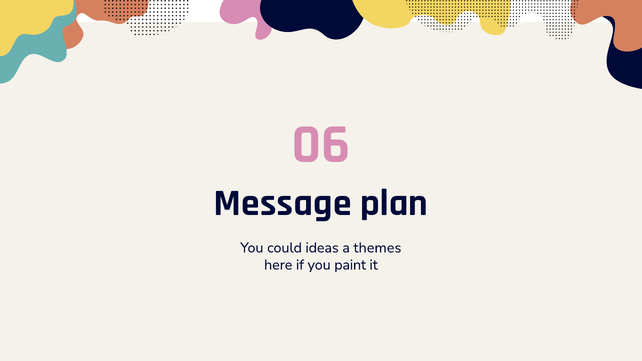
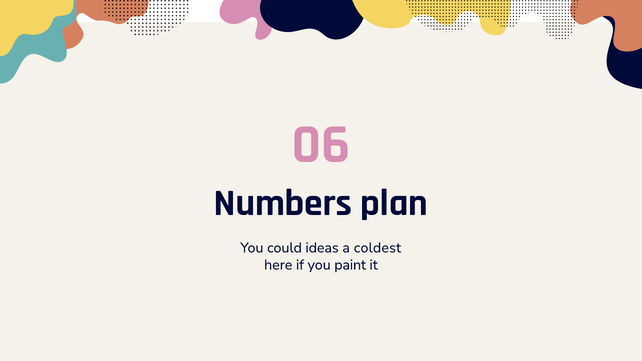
Message: Message -> Numbers (283, 203)
themes: themes -> coldest (377, 248)
